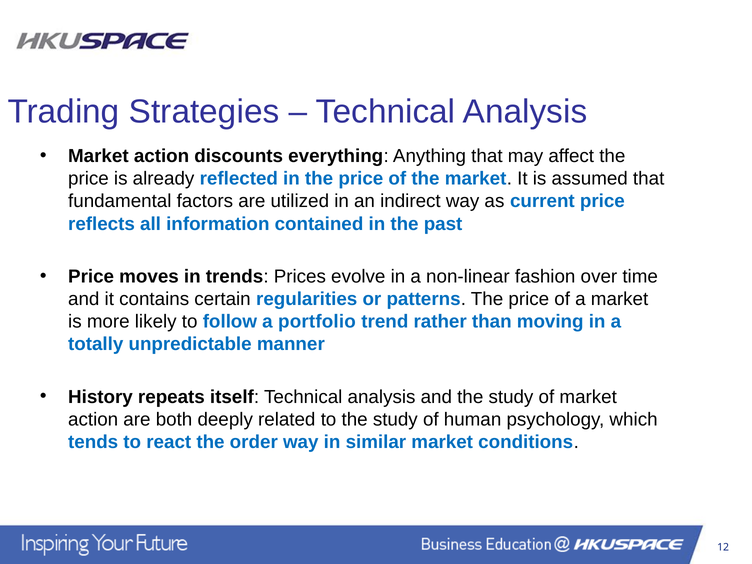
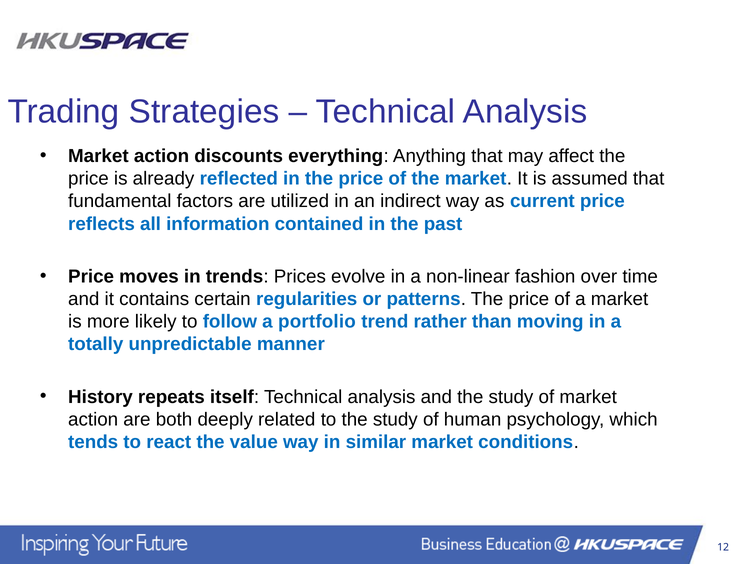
order: order -> value (254, 442)
